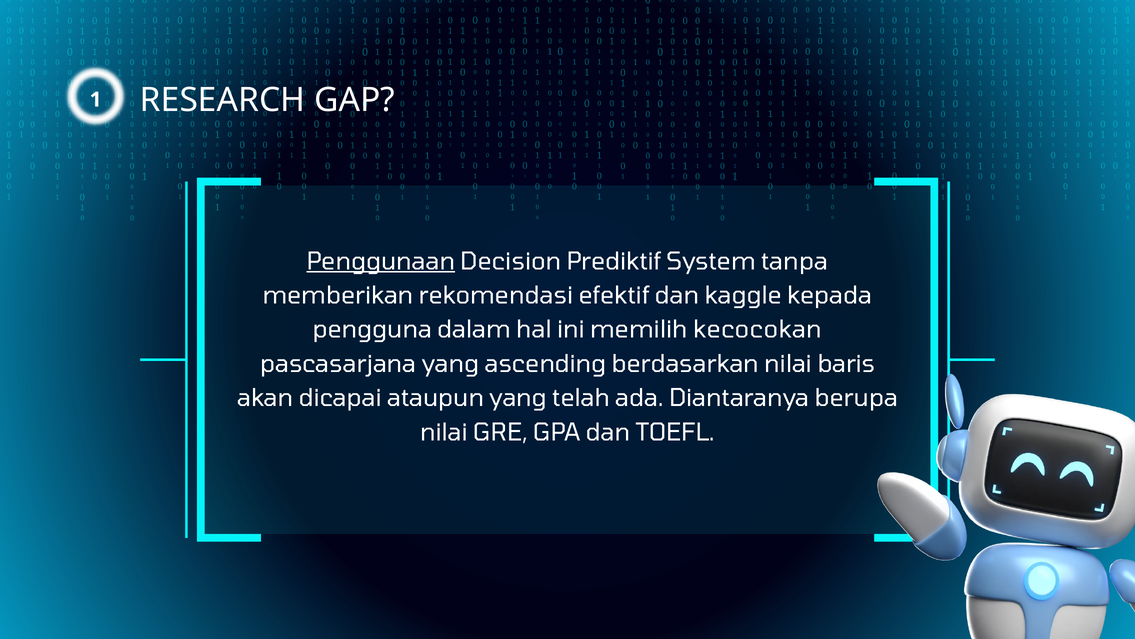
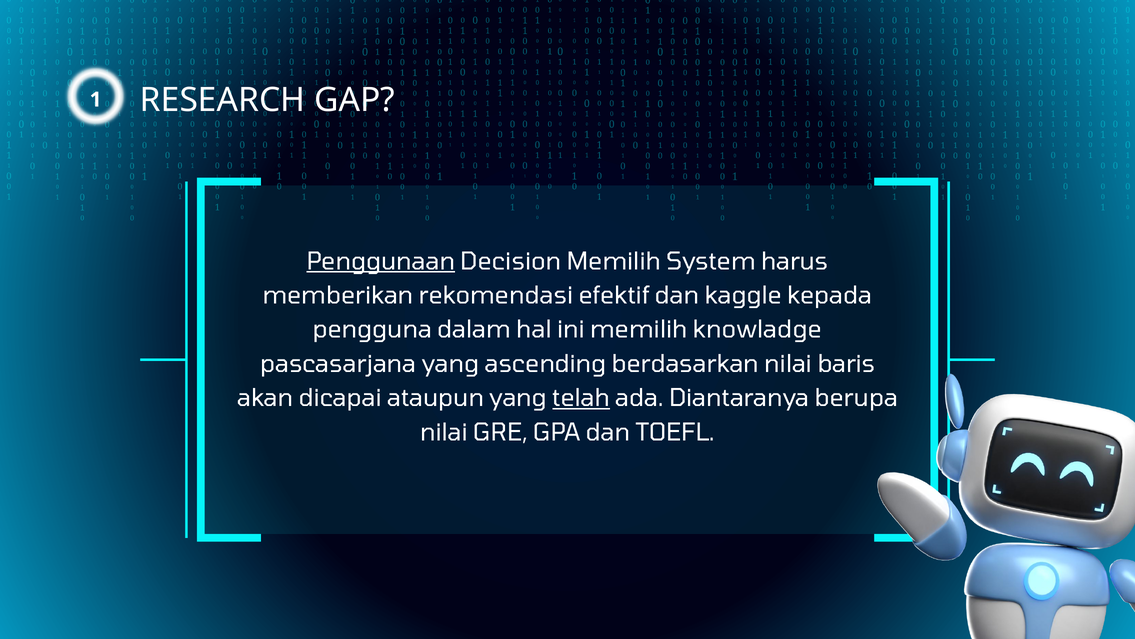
Decision Prediktif: Prediktif -> Memilih (614, 261)
tanpa: tanpa -> harus (795, 261)
kecocokan: kecocokan -> knowladge (757, 330)
telah underline: none -> present (581, 398)
